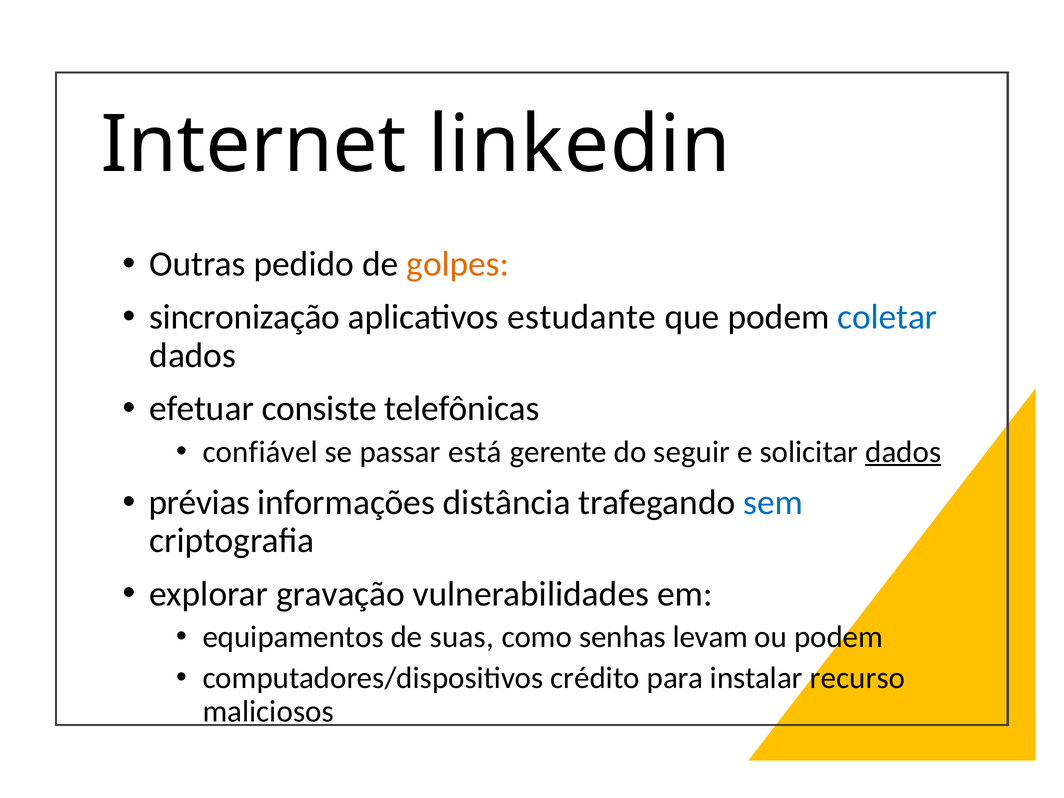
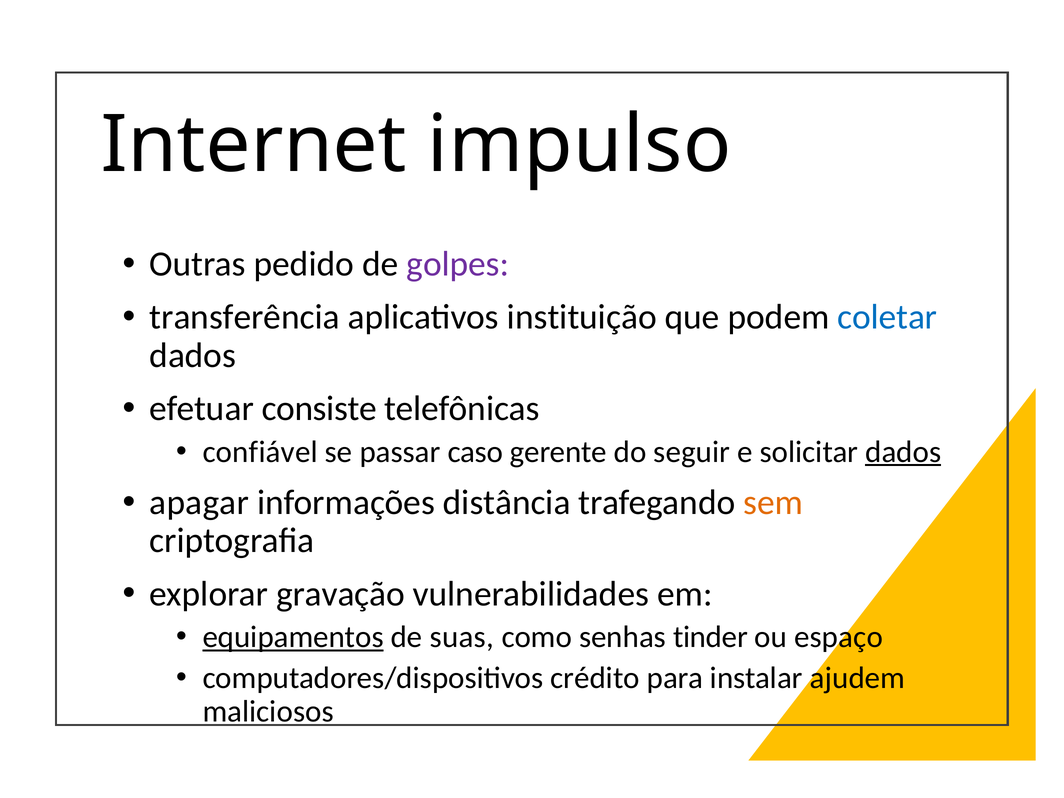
linkedin: linkedin -> impulso (579, 145)
golpes colour: orange -> purple (458, 264)
sincronização: sincronização -> transferência (245, 317)
estudante: estudante -> instituição (582, 317)
está: está -> caso (475, 452)
prévias: prévias -> apagar (199, 502)
sem colour: blue -> orange (773, 502)
equipamentos underline: none -> present (293, 637)
levam: levam -> tinder (710, 637)
ou podem: podem -> espaço (839, 637)
recurso: recurso -> ajudem (858, 678)
